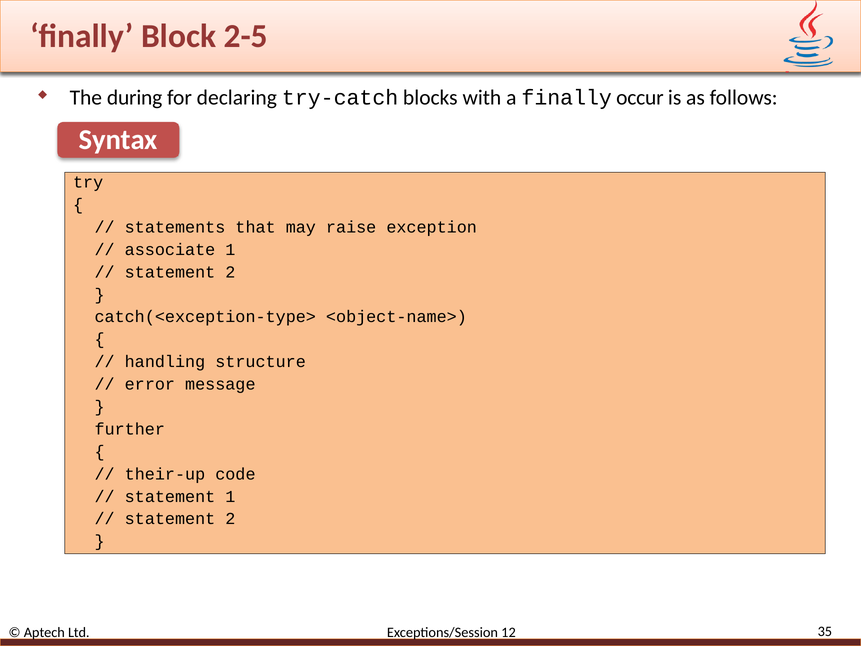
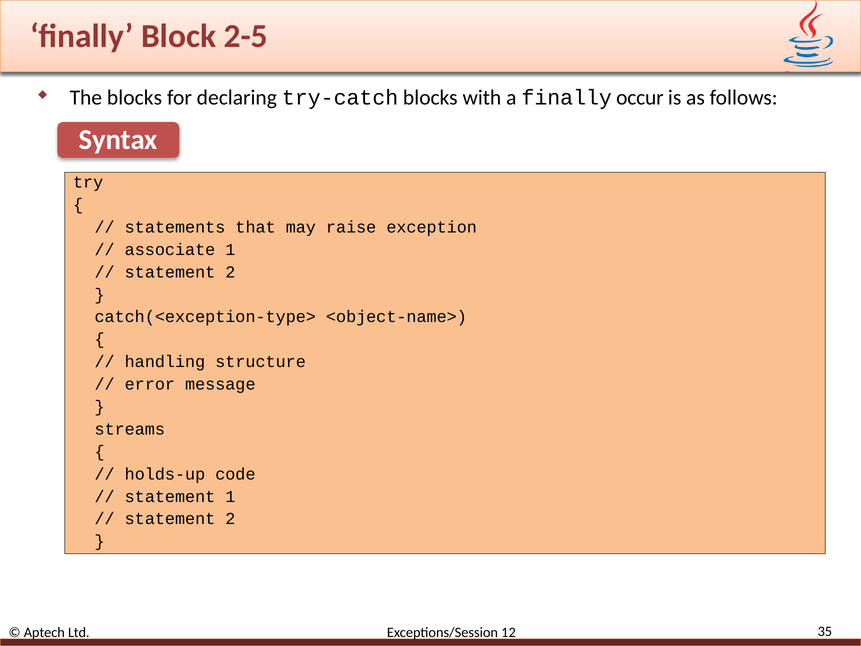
The during: during -> blocks (134, 98)
further: further -> streams (130, 429)
their-up: their-up -> holds-up (165, 474)
